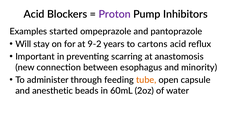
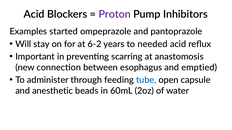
9-2: 9-2 -> 6-2 (95, 44)
cartons: cartons -> needed (153, 44)
minority: minority -> emptied (199, 68)
tube colour: orange -> blue (146, 80)
